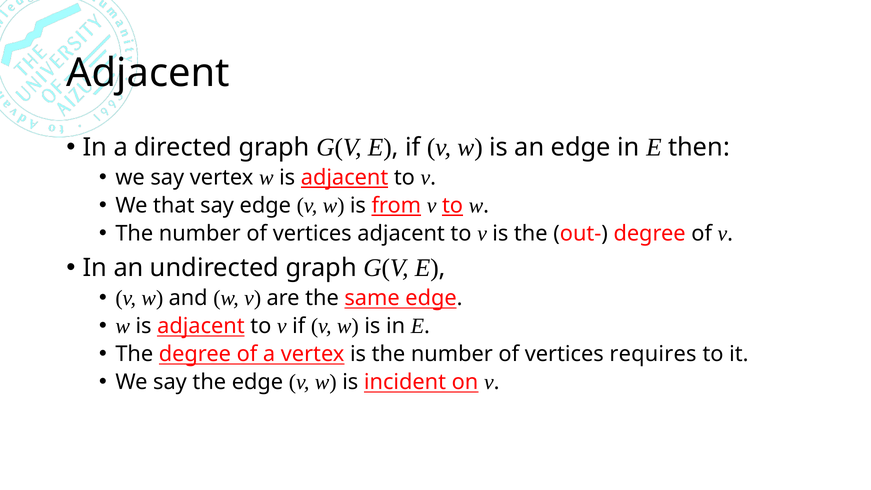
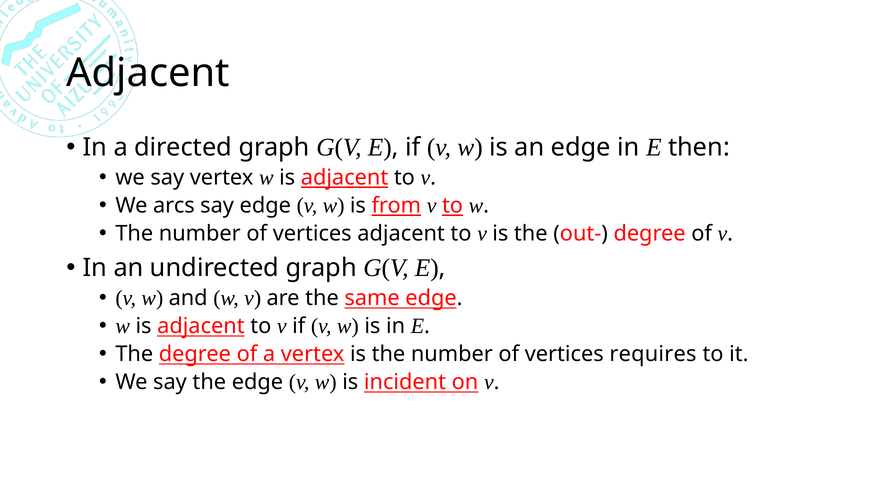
that: that -> arcs (174, 205)
